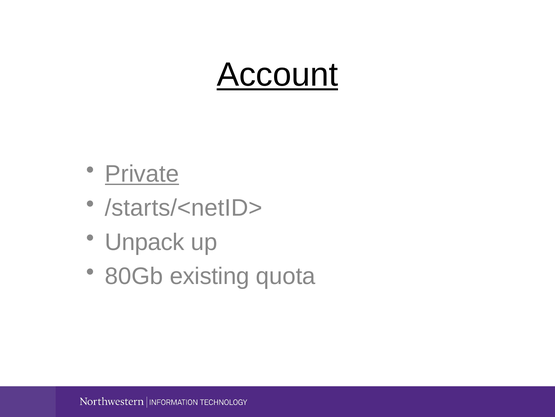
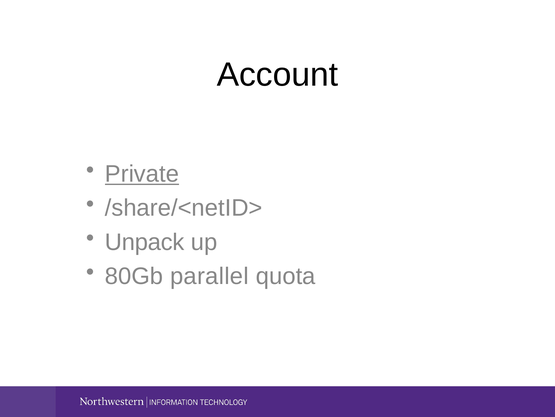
Account underline: present -> none (277, 75)
/starts/<netID>: /starts/<netID> -> /share/<netID> (184, 208)
existing: existing -> parallel (209, 276)
